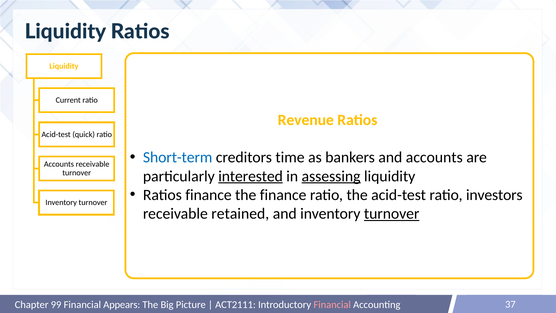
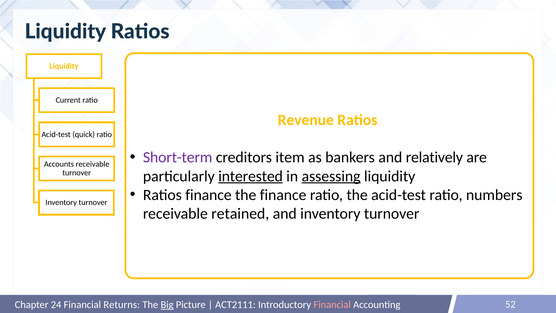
Short-term colour: blue -> purple (178, 157)
time: time -> item (290, 157)
and accounts: accounts -> relatively (434, 157)
investors: investors -> numbers (494, 195)
turnover underline: present -> none (392, 214)
99: 99 -> 24 (56, 305)
Appears: Appears -> Returns (122, 305)
Big underline: none -> present (167, 305)
37: 37 -> 52 (510, 304)
